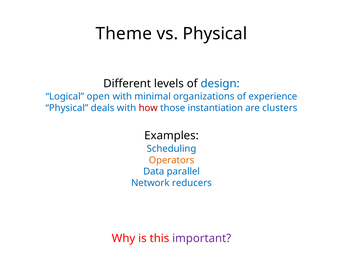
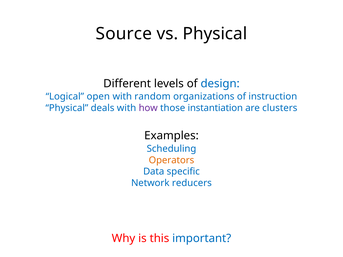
Theme: Theme -> Source (124, 34)
minimal: minimal -> random (153, 97)
experience: experience -> instruction (273, 97)
how colour: red -> purple (148, 108)
parallel: parallel -> specific (183, 172)
important colour: purple -> blue (202, 239)
